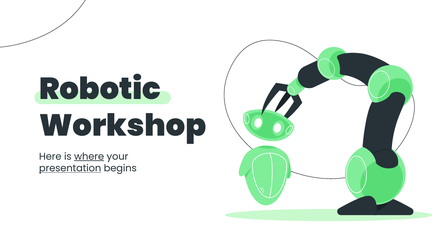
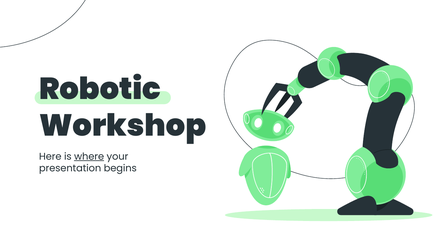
presentation underline: present -> none (70, 169)
